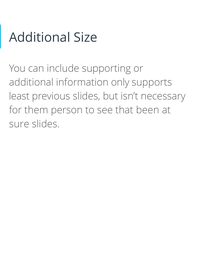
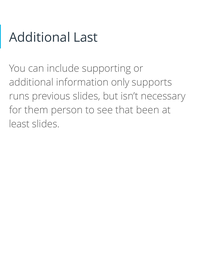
Size: Size -> Last (86, 37)
least: least -> runs (19, 96)
sure: sure -> least (19, 124)
